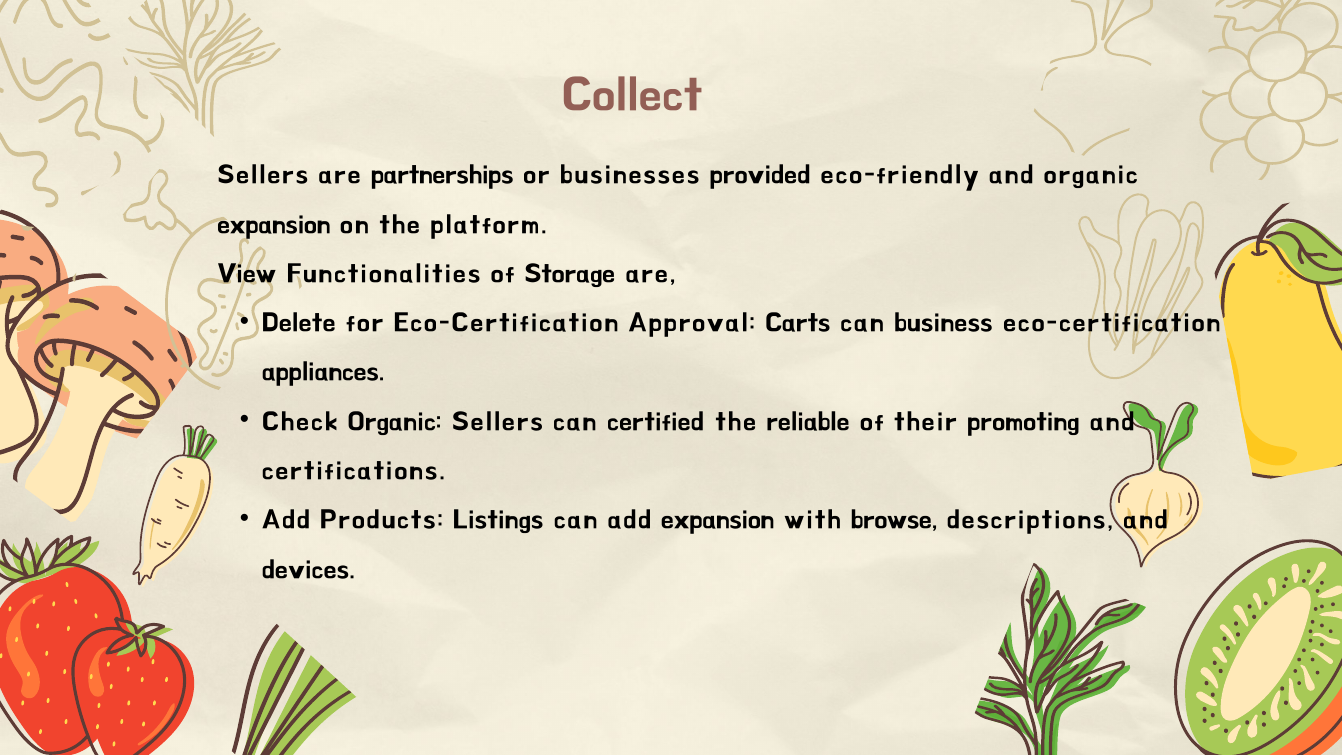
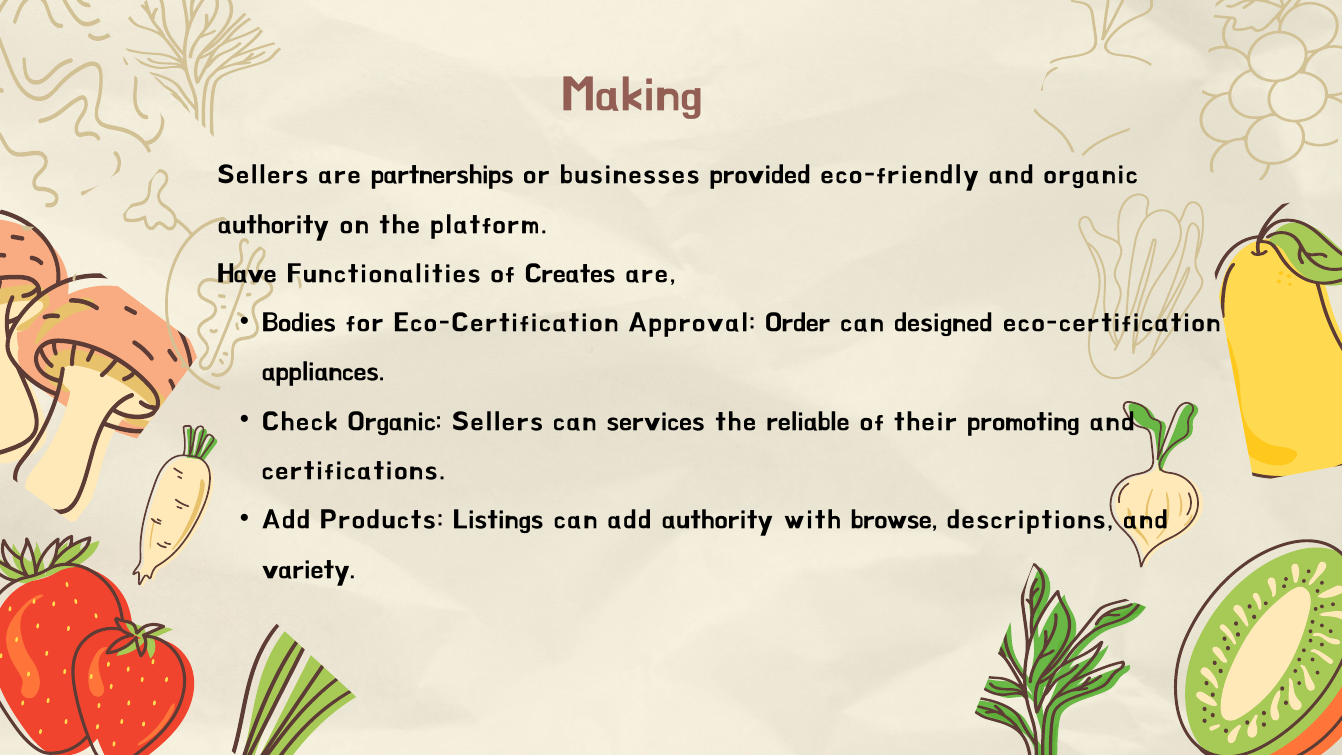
Collect: Collect -> Making (632, 93)
expansion: expansion -> authority (274, 223)
View: View -> Have (247, 273)
Storage: Storage -> Creates (570, 273)
Delete: Delete -> Bodies (299, 322)
Carts: Carts -> Order (798, 322)
business: business -> designed (943, 322)
certified: certified -> services (656, 421)
add expansion: expansion -> authority (718, 519)
devices: devices -> variety (309, 569)
